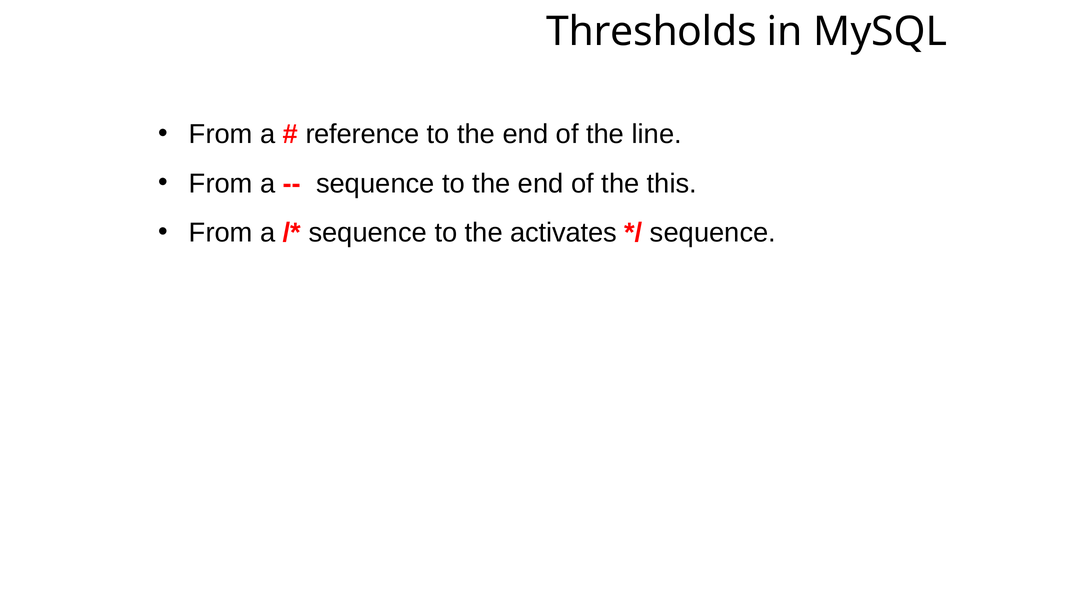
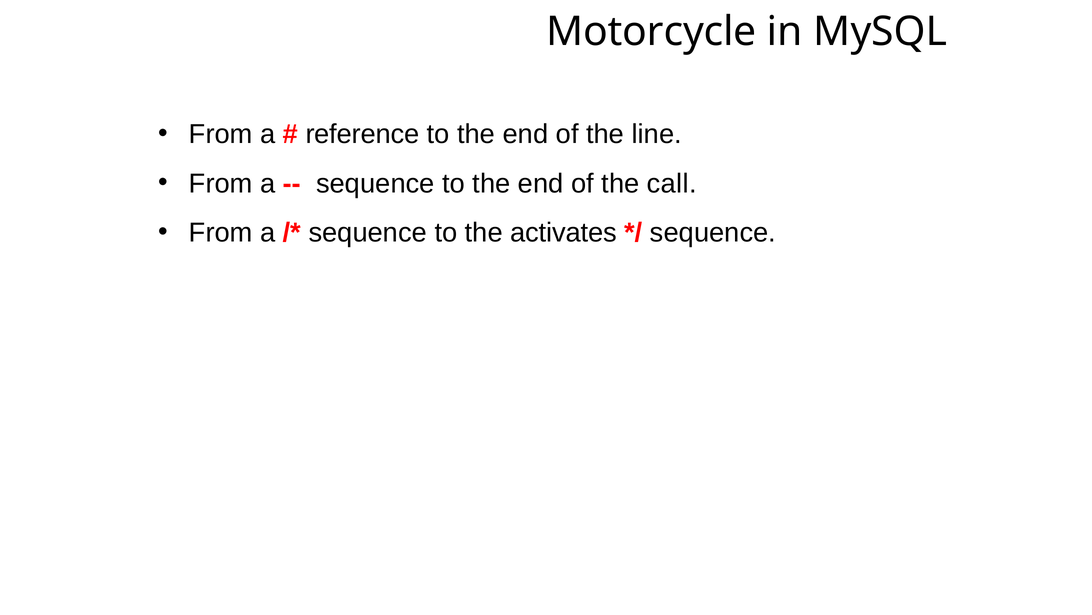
Thresholds: Thresholds -> Motorcycle (651, 31)
this: this -> call (672, 183)
